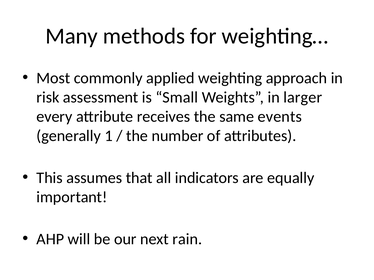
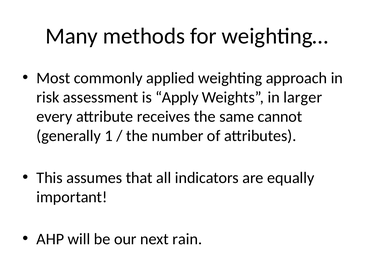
Small: Small -> Apply (177, 97)
events: events -> cannot (280, 117)
